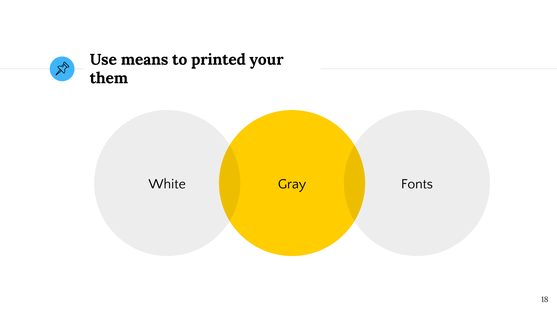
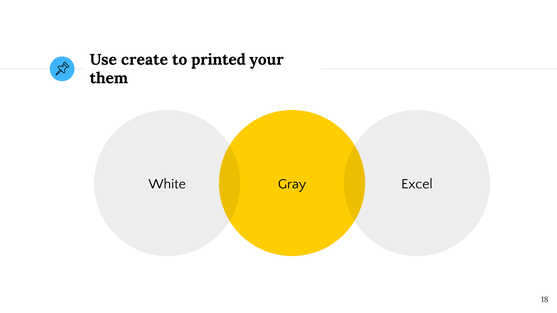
means: means -> create (144, 60)
Fonts: Fonts -> Excel (417, 184)
